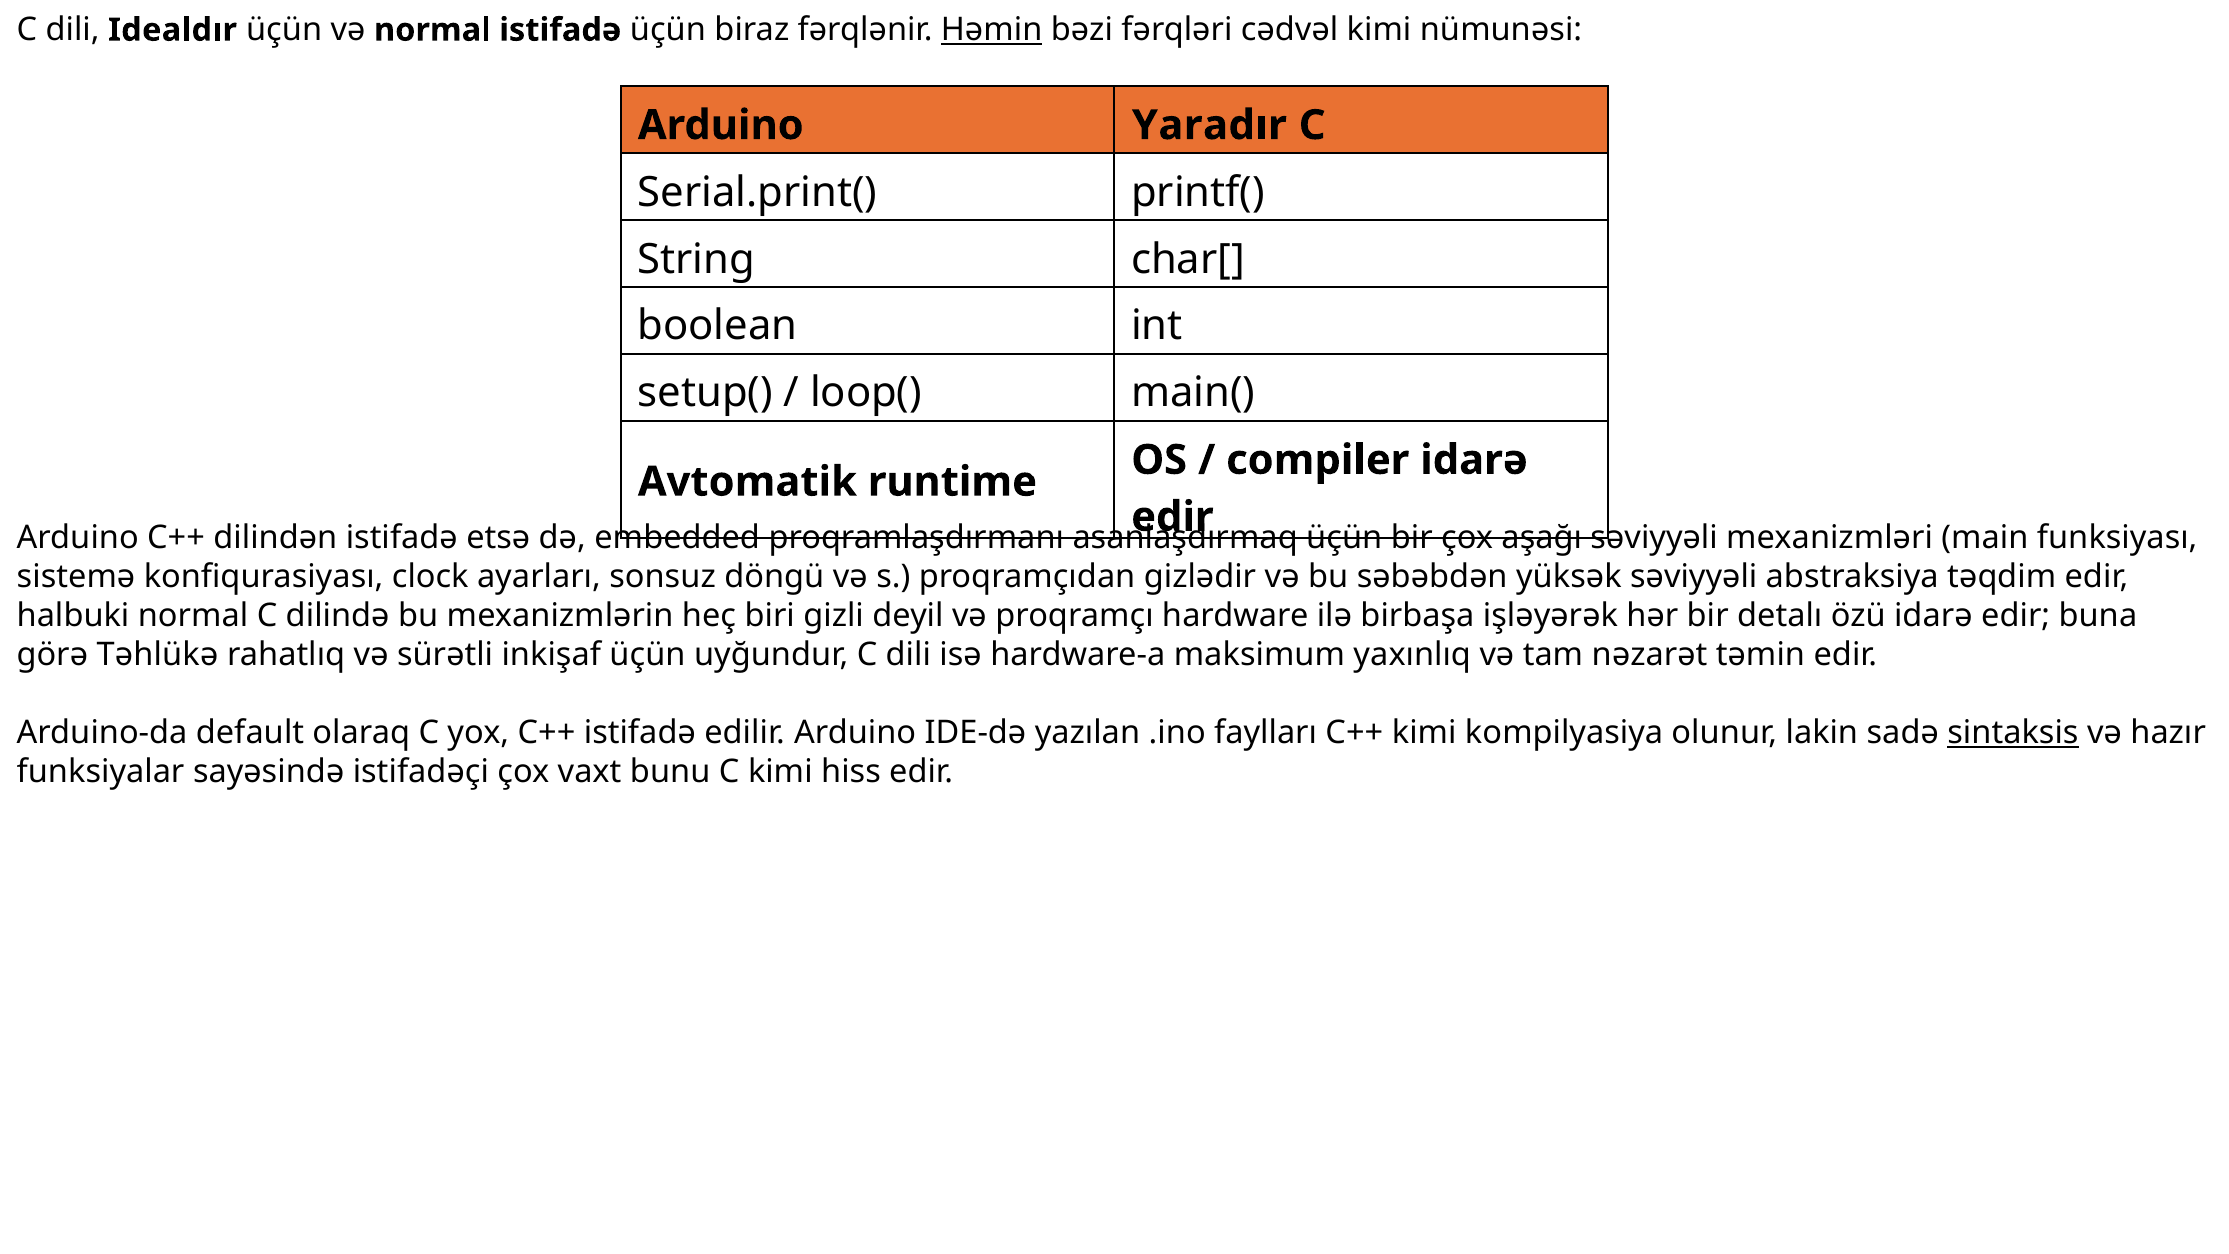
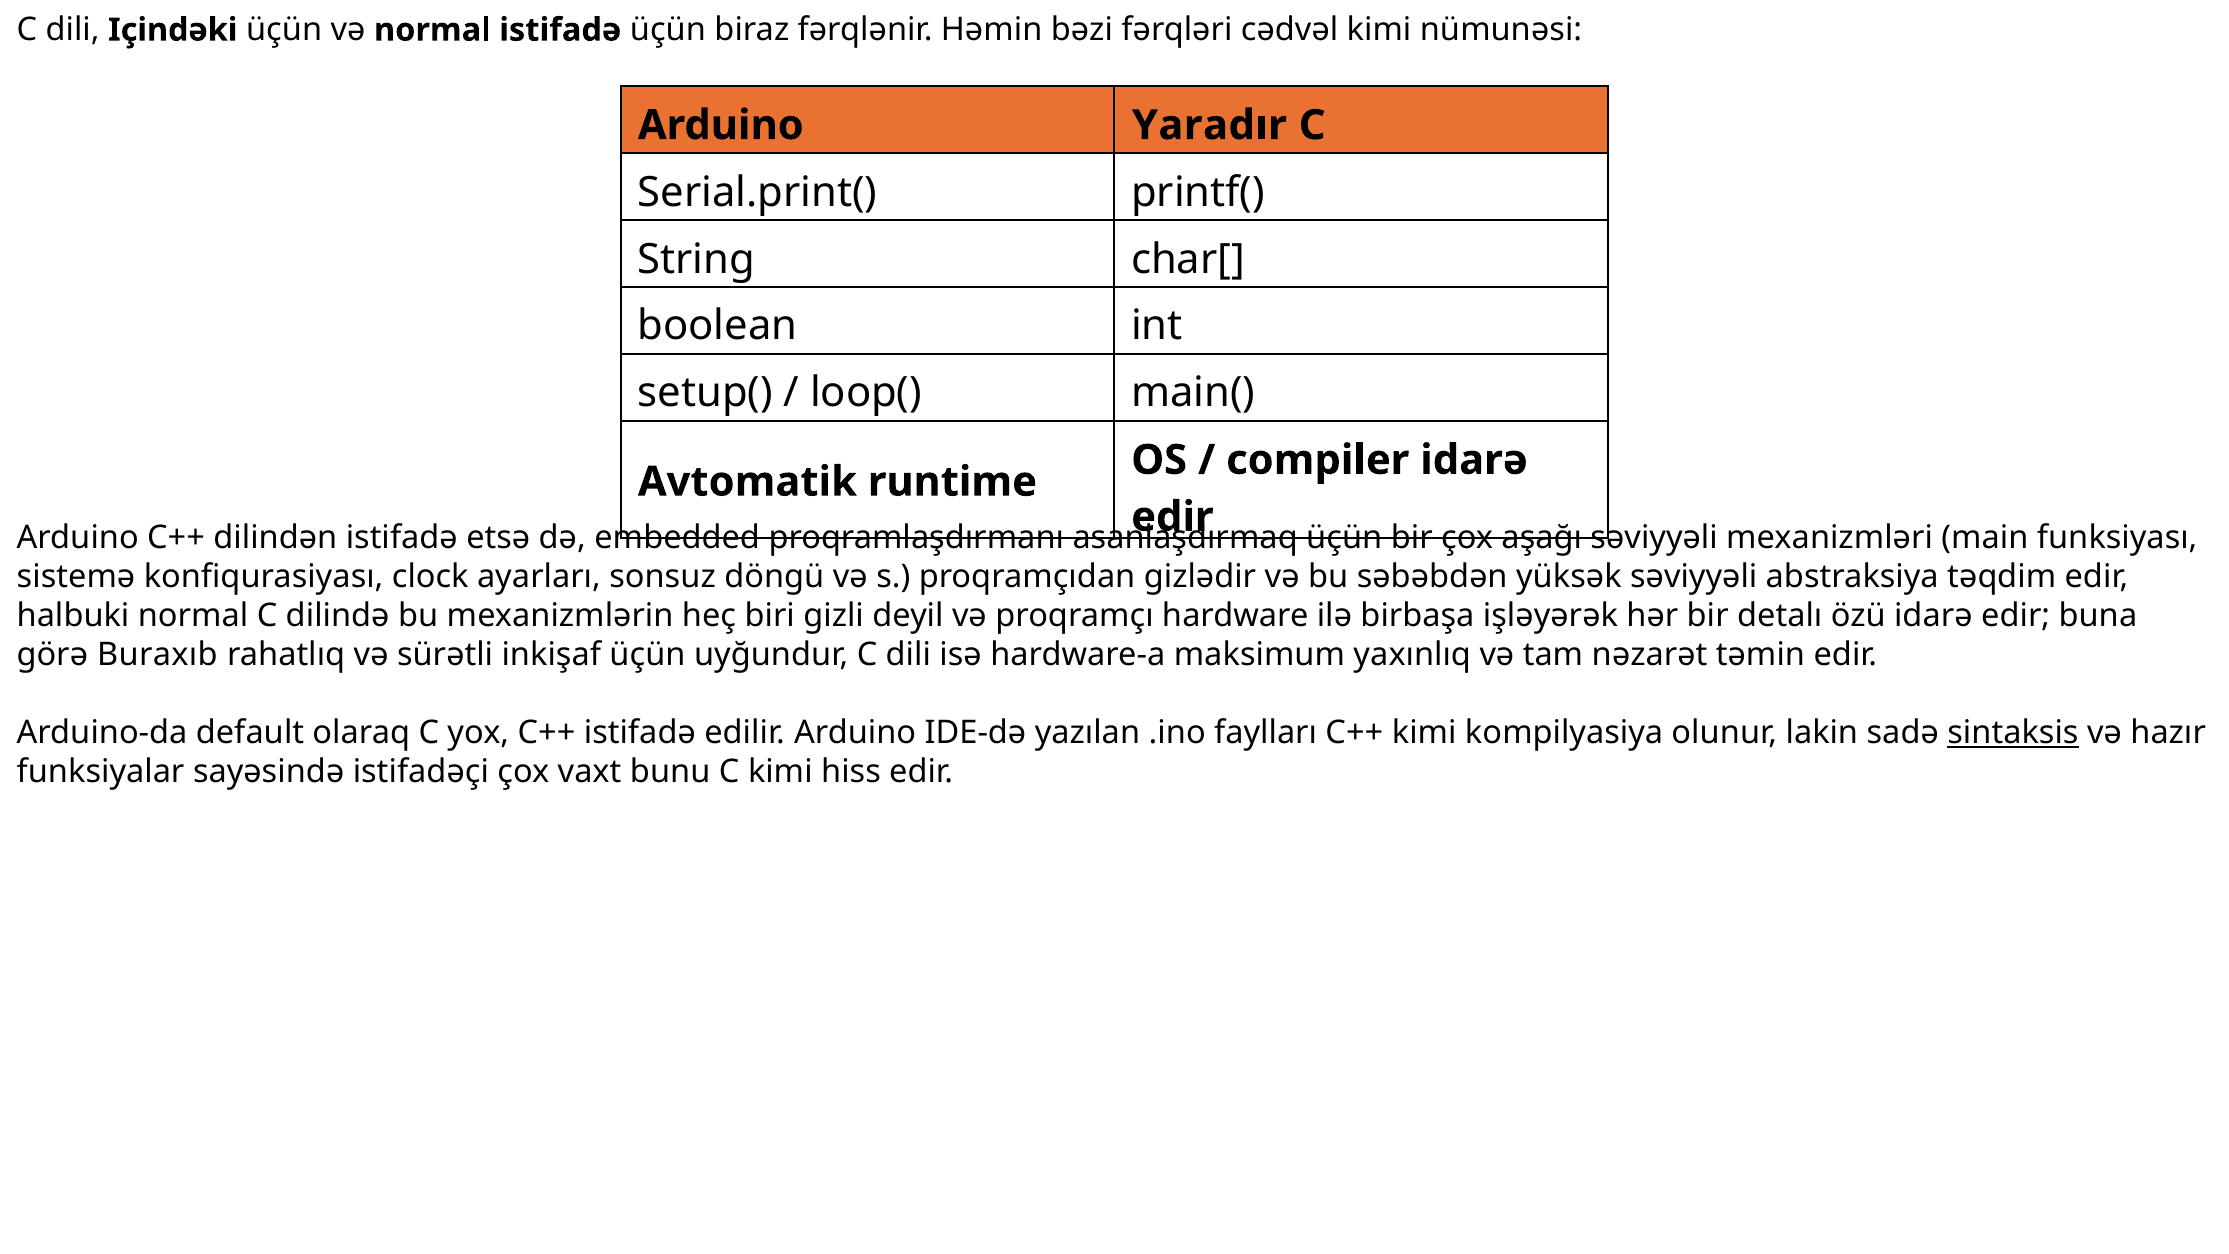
Idealdır: Idealdır -> Içindəki (173, 30)
Həmin underline: present -> none (992, 30)
Təhlükə: Təhlükə -> Buraxıb (157, 654)
